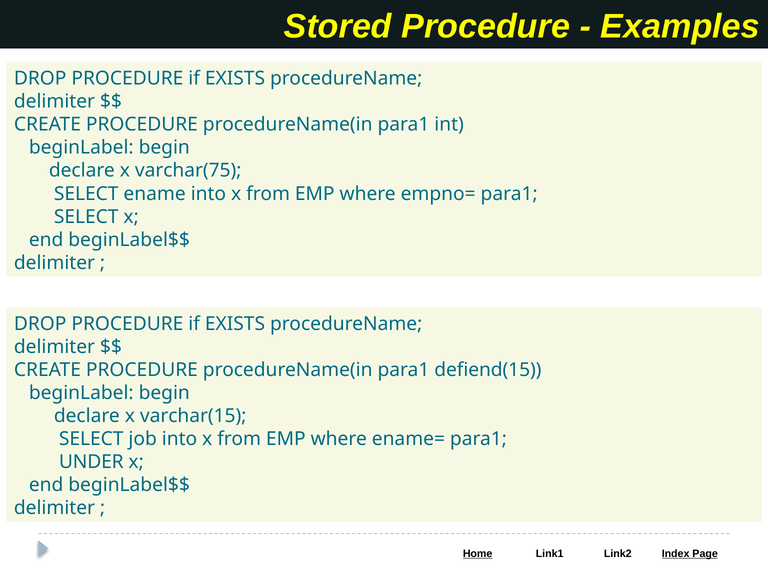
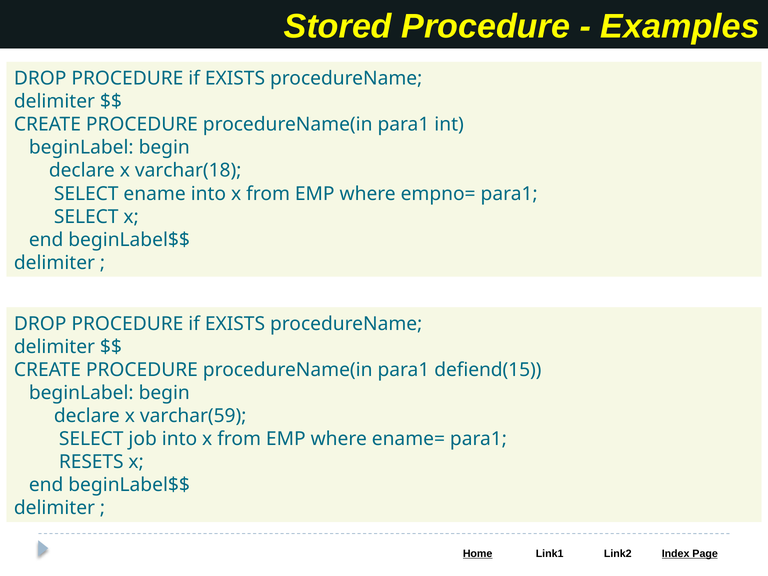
varchar(75: varchar(75 -> varchar(18 (188, 171)
varchar(15: varchar(15 -> varchar(59 (193, 416)
UNDER: UNDER -> RESETS (91, 462)
